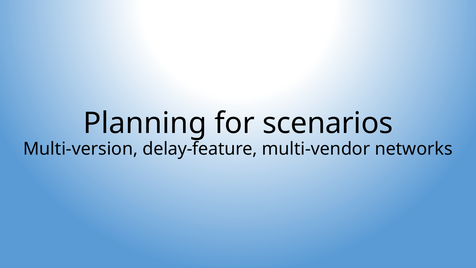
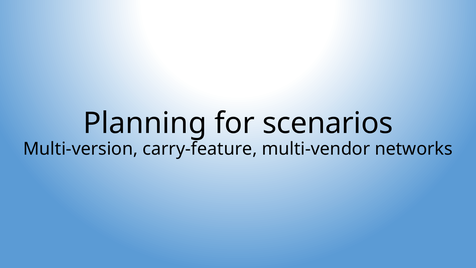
delay-feature: delay-feature -> carry-feature (200, 149)
